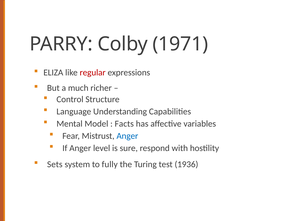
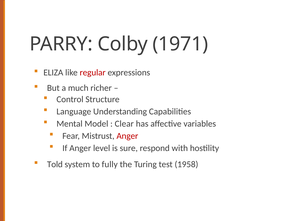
Facts: Facts -> Clear (124, 124)
Anger colour: blue -> red (127, 136)
Sets: Sets -> Told (55, 164)
1936: 1936 -> 1958 (186, 164)
